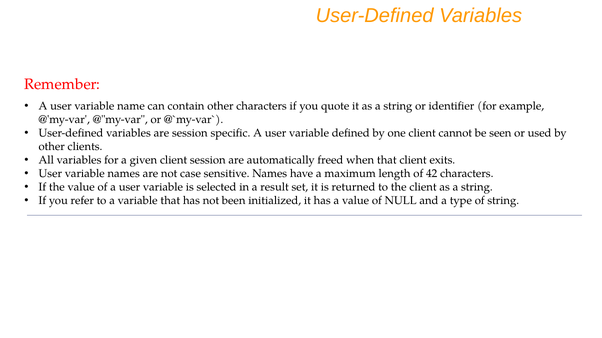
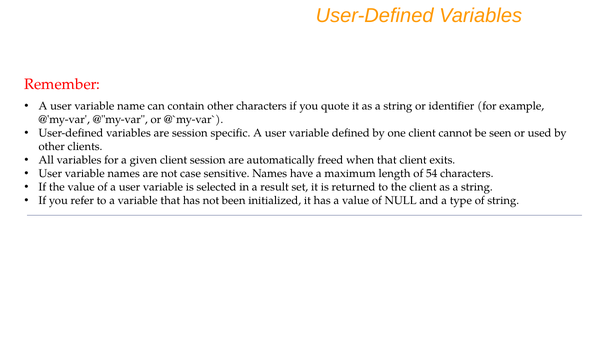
42: 42 -> 54 (432, 174)
